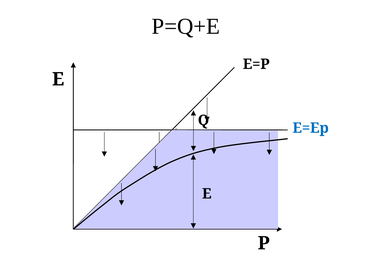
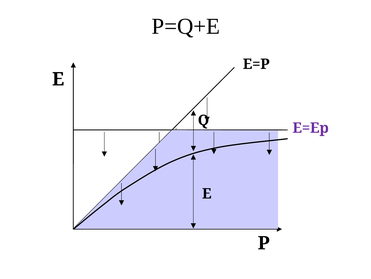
E=Ep colour: blue -> purple (311, 128)
